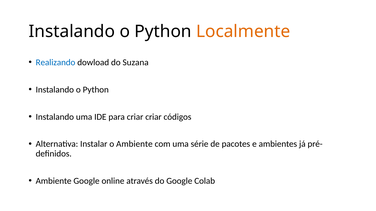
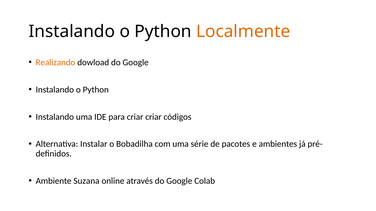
Realizando colour: blue -> orange (56, 63)
dowload do Suzana: Suzana -> Google (136, 63)
o Ambiente: Ambiente -> Bobadilha (134, 144)
Ambiente Google: Google -> Suzana (86, 181)
